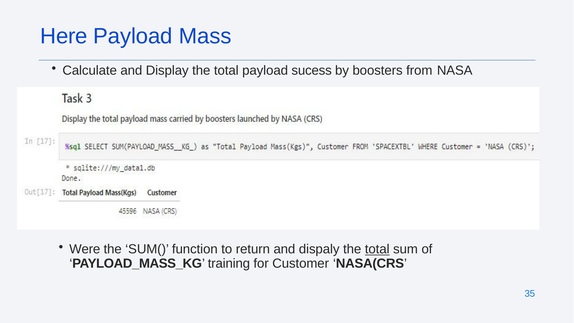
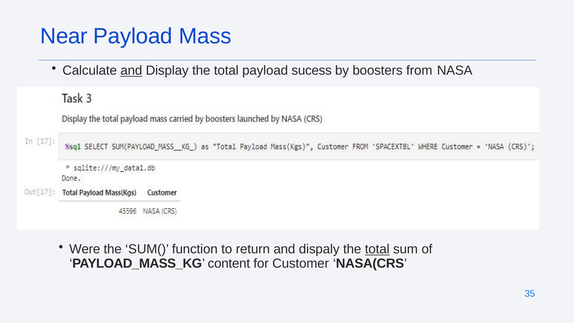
Here: Here -> Near (64, 36)
and underline: none -> present (131, 71)
training: training -> content (229, 263)
